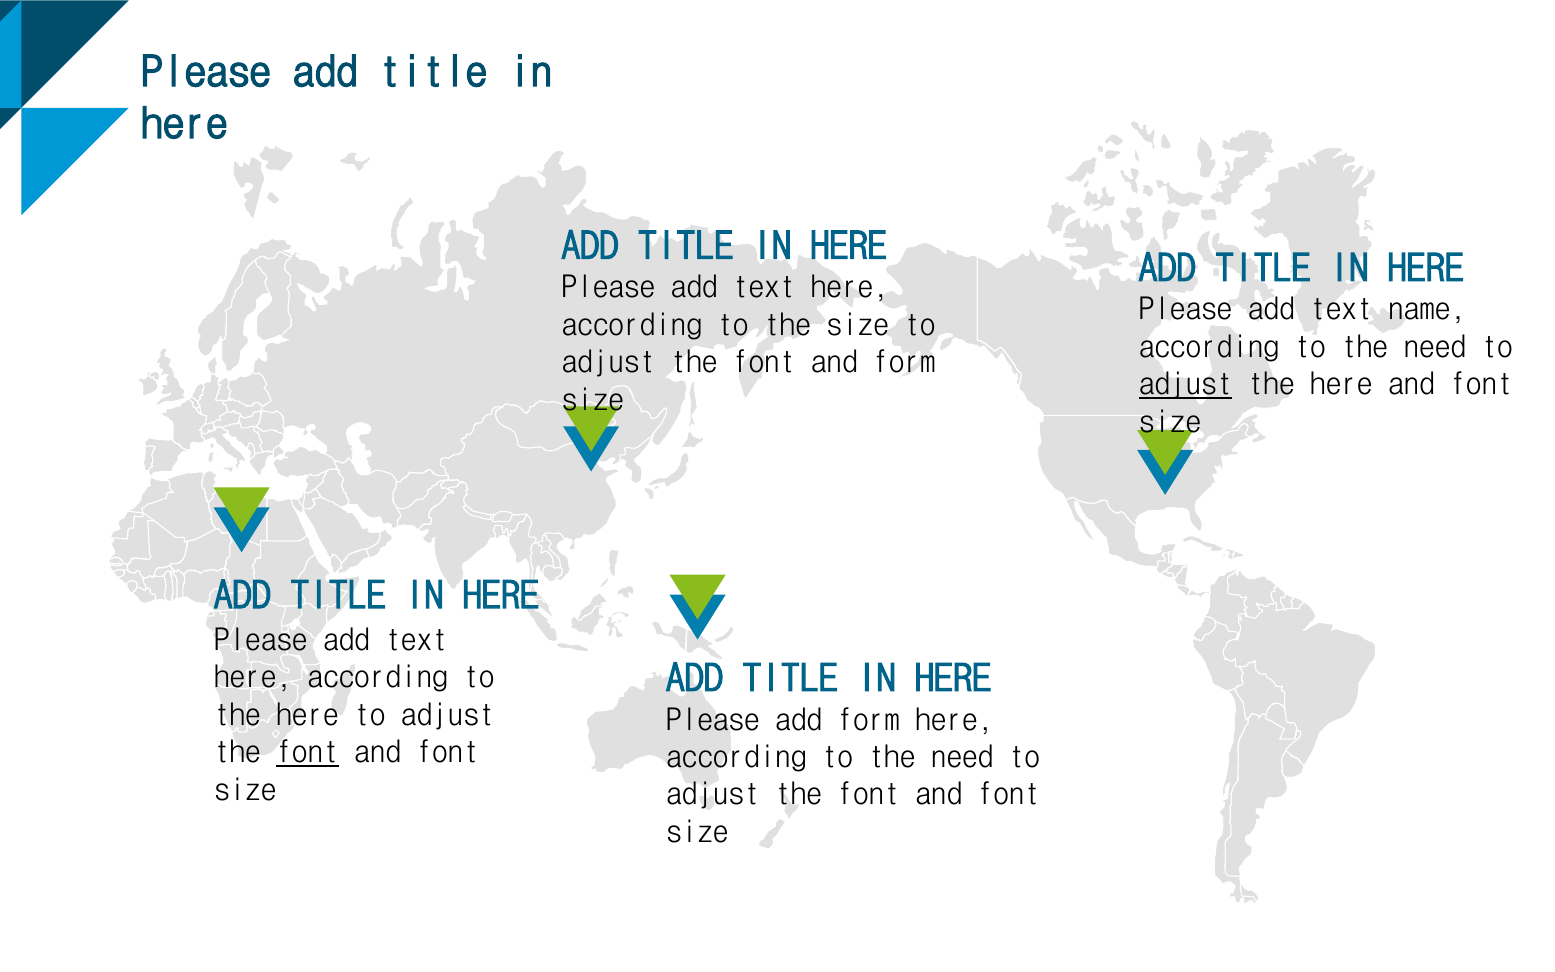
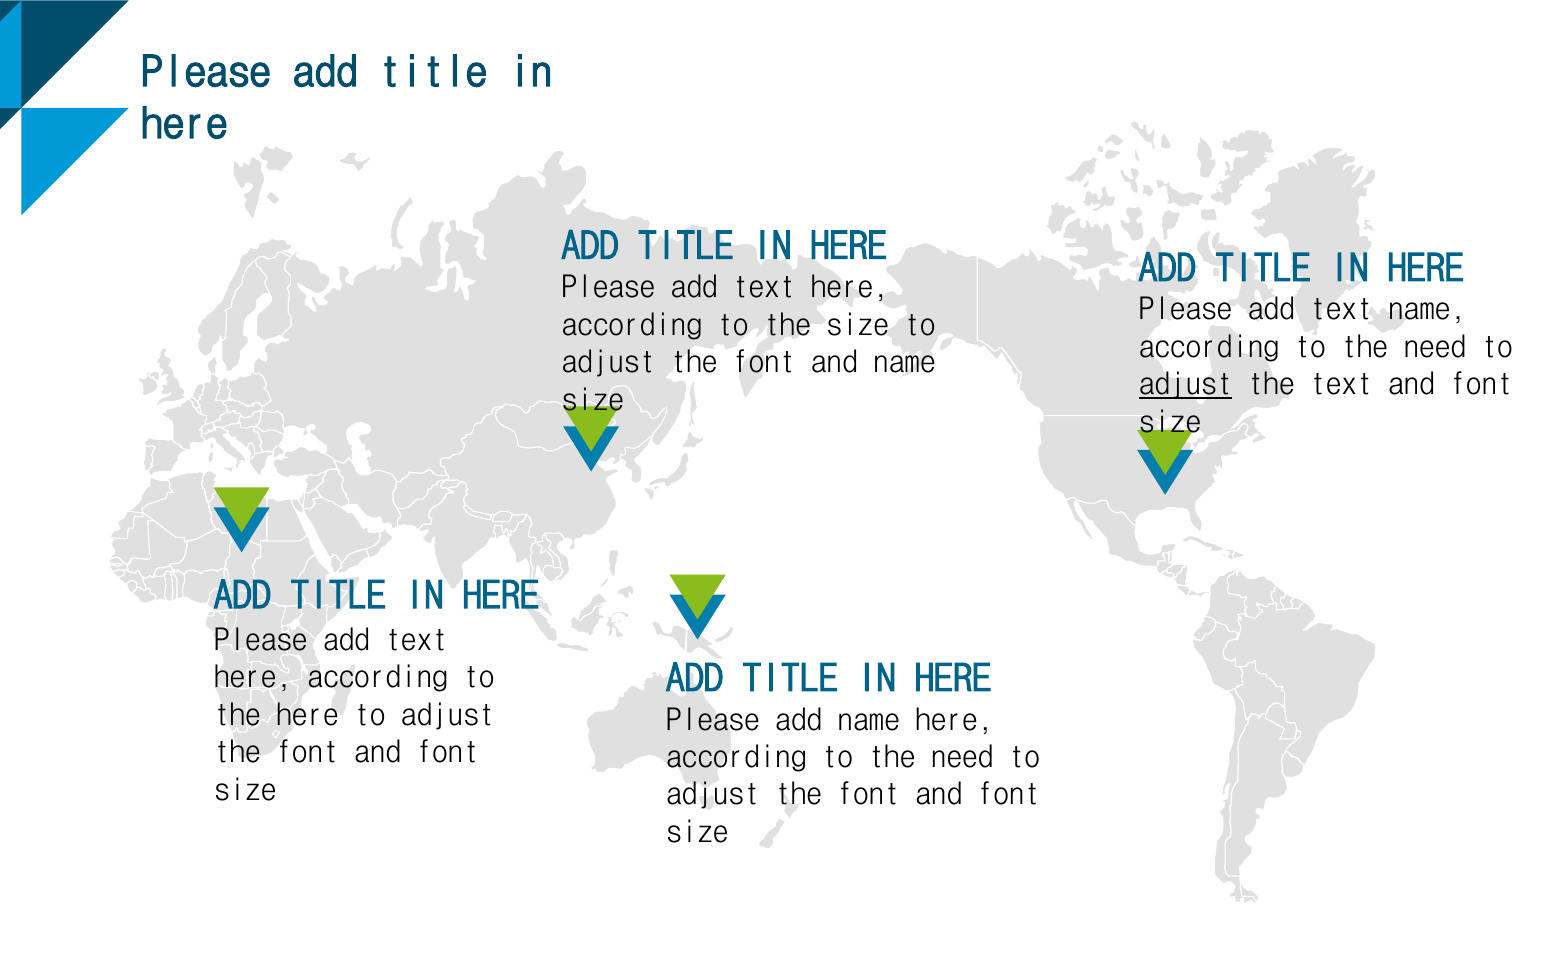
and form: form -> name (904, 362)
here: here -> text (1341, 384)
add form: form -> name (869, 720)
font underline: present -> none (308, 752)
